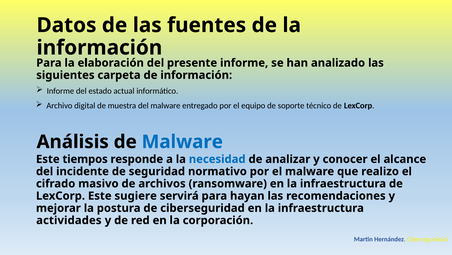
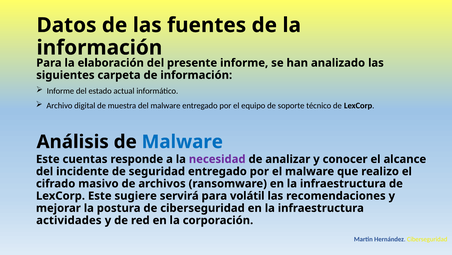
tiempos: tiempos -> cuentas (85, 159)
necesidad colour: blue -> purple (217, 159)
seguridad normativo: normativo -> entregado (217, 171)
hayan: hayan -> volátil (247, 195)
